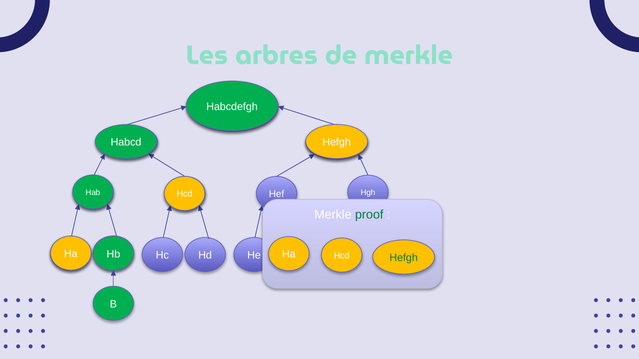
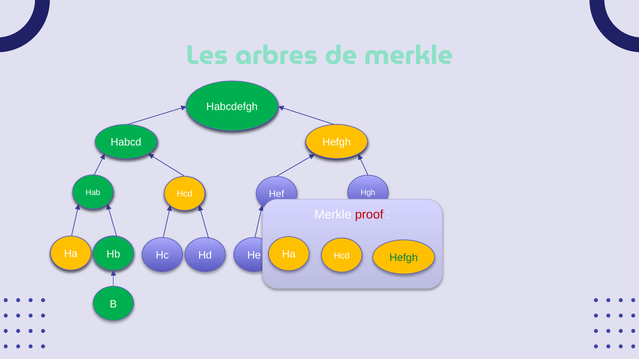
proof colour: green -> red (369, 215)
